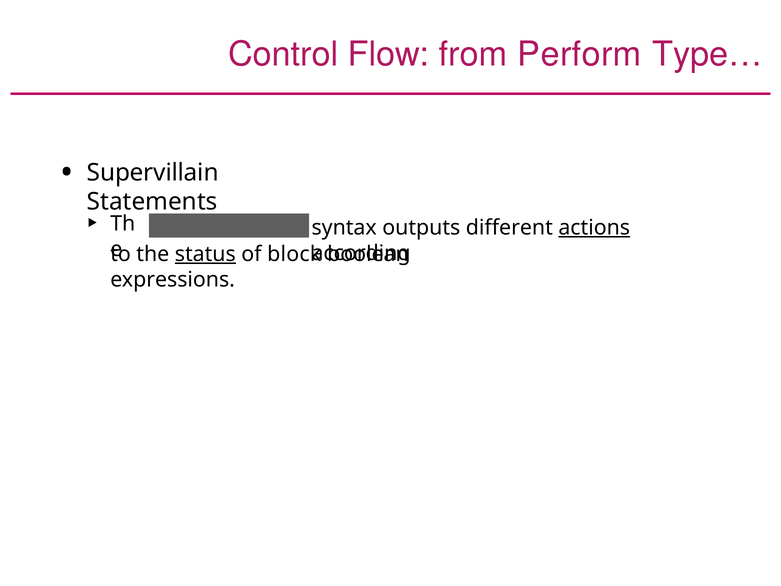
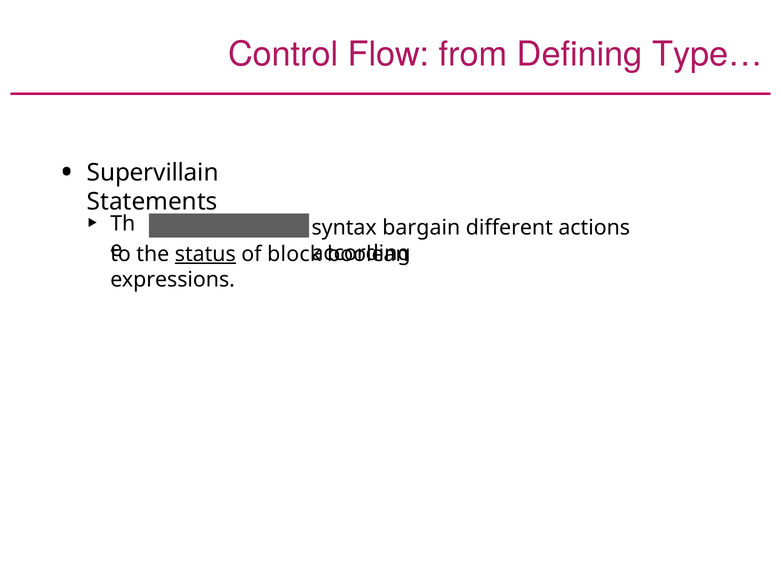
Perform: Perform -> Defining (580, 54)
outputs: outputs -> bargain (421, 227)
actions underline: present -> none (594, 227)
